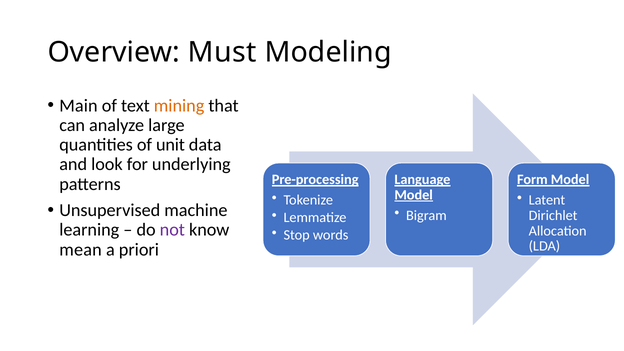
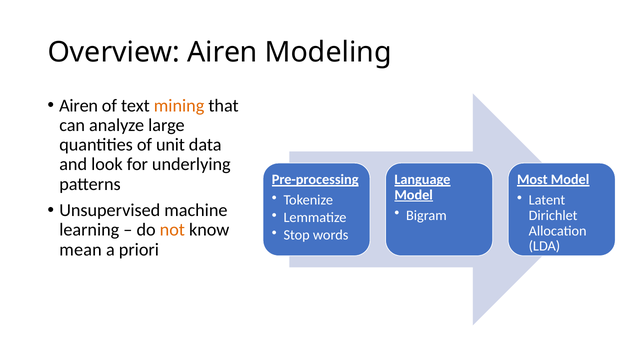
Overview Must: Must -> Airen (222, 52)
Main: Main -> Airen (79, 106)
Form: Form -> Most (532, 179)
not colour: purple -> orange (172, 230)
